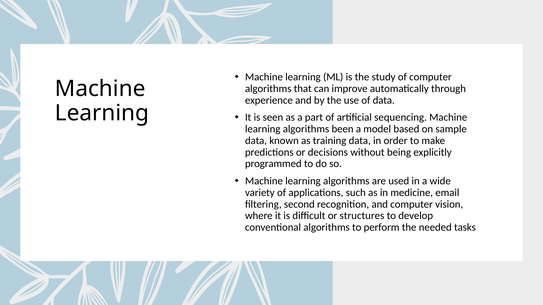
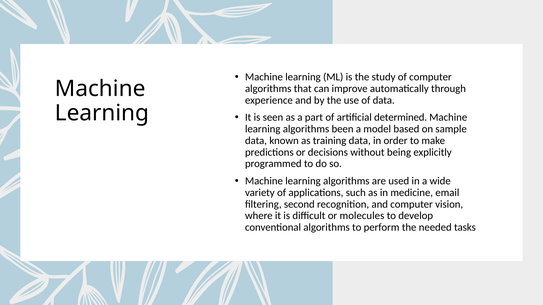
sequencing: sequencing -> determined (401, 118)
structures: structures -> molecules (362, 216)
